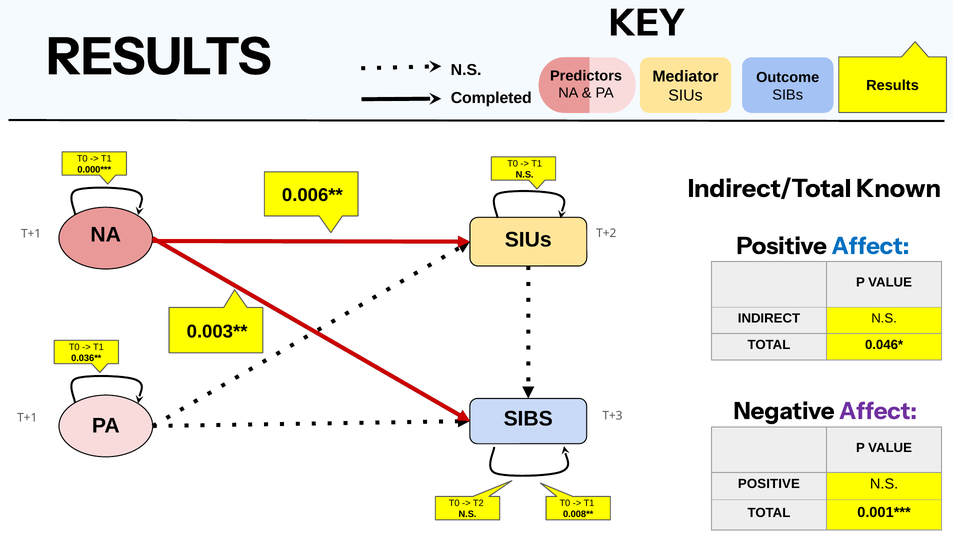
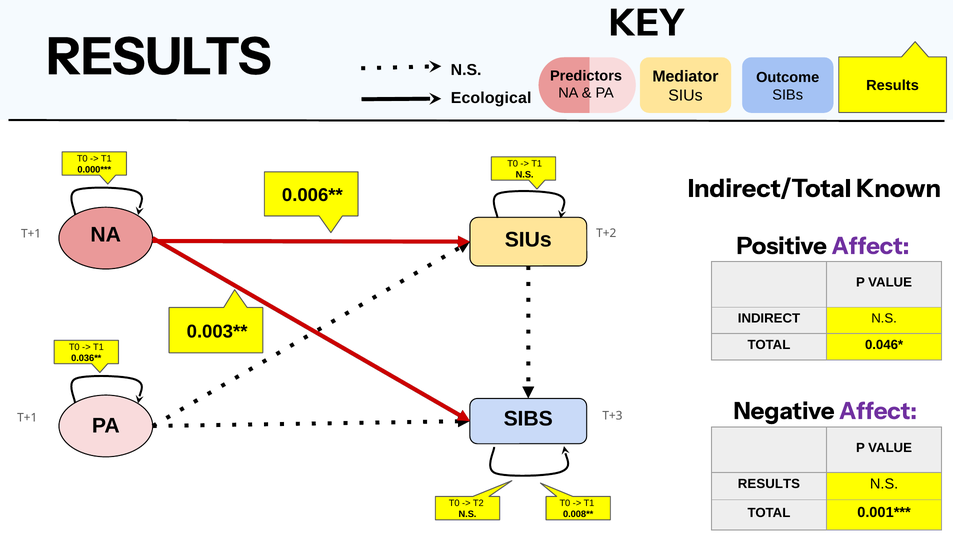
Completed: Completed -> Ecological (491, 98)
Affect colour: blue -> purple (870, 246)
POSITIVE: POSITIVE -> RESULTS (769, 484)
